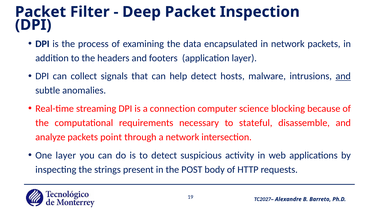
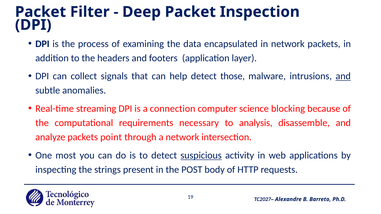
hosts: hosts -> those (233, 76)
stateful: stateful -> analysis (256, 123)
One layer: layer -> most (66, 156)
suspicious underline: none -> present (201, 156)
